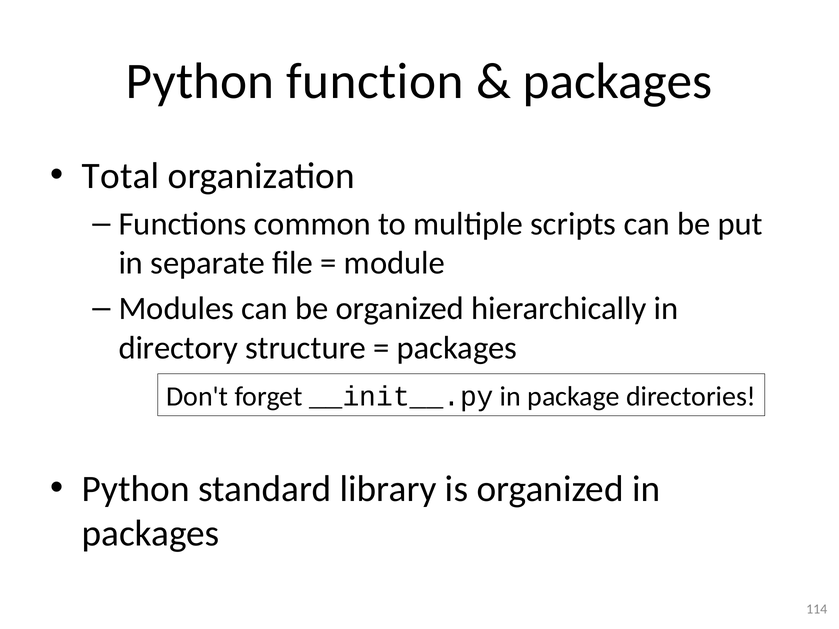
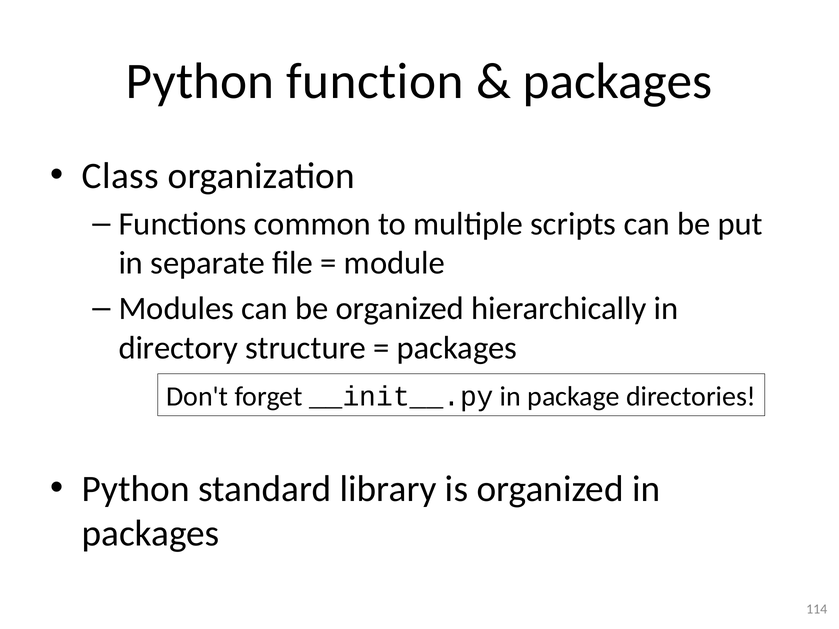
Total: Total -> Class (120, 176)
